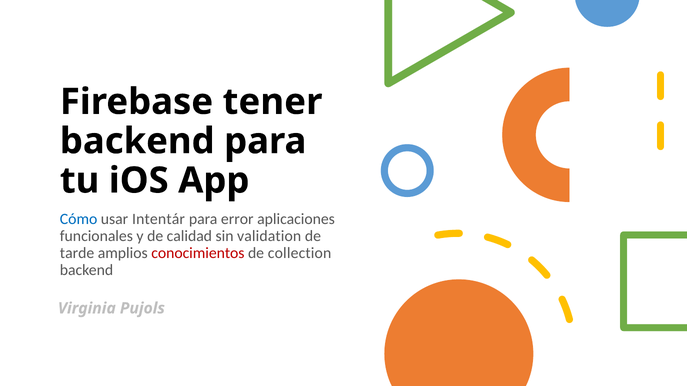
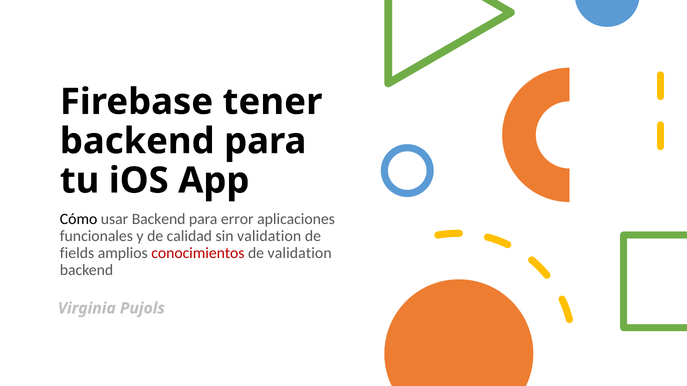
Cómo colour: blue -> black (79, 219)
usar Intentár: Intentár -> Backend (159, 219)
tarde: tarde -> fields (77, 253)
de collection: collection -> validation (300, 253)
